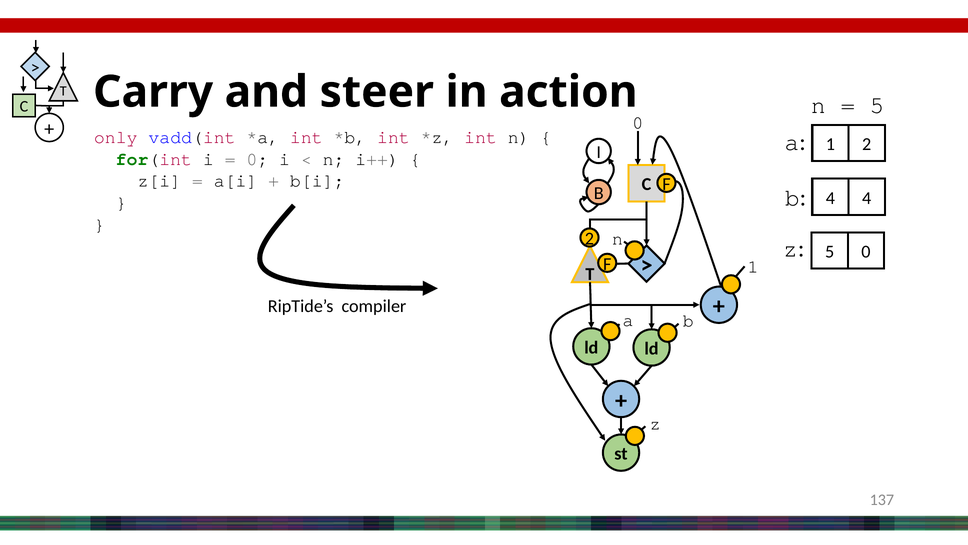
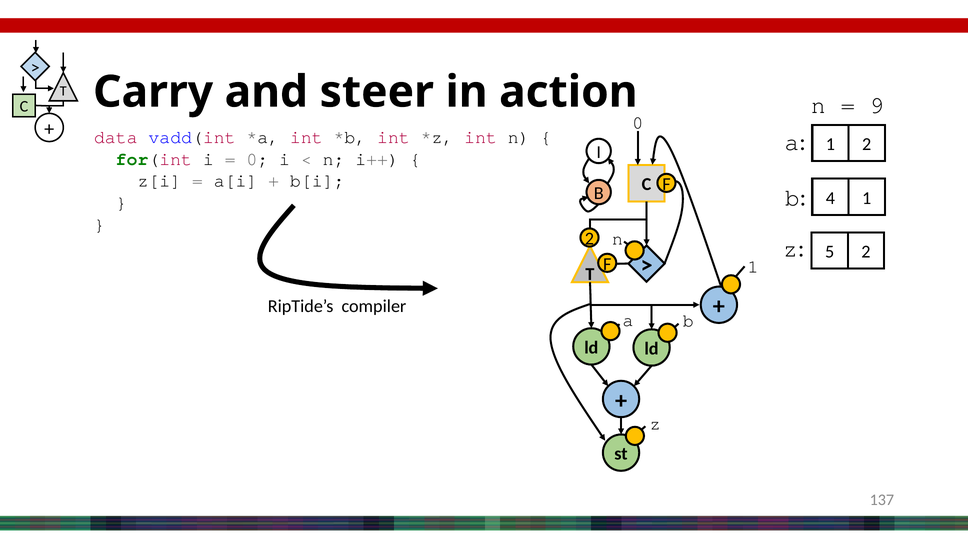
5: 5 -> 9 (877, 105)
only: only -> data (116, 137)
4 4: 4 -> 1 (867, 198)
5 0: 0 -> 2 (866, 252)
